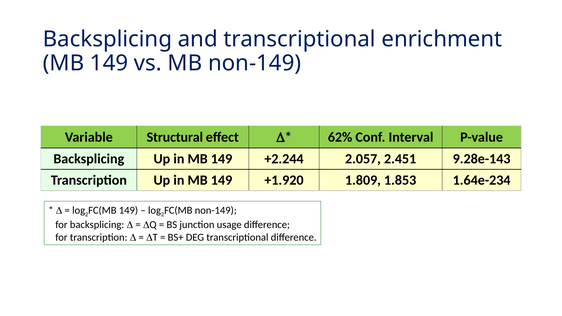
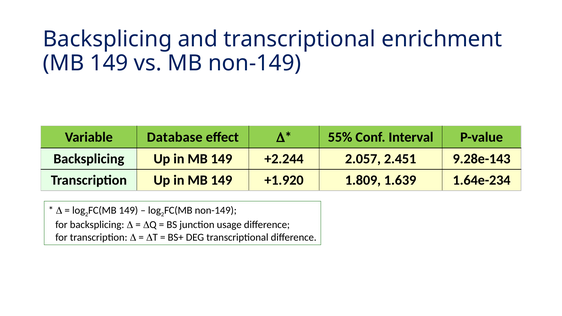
Structural: Structural -> Database (175, 137)
62%: 62% -> 55% (340, 137)
1.853: 1.853 -> 1.639 (400, 180)
